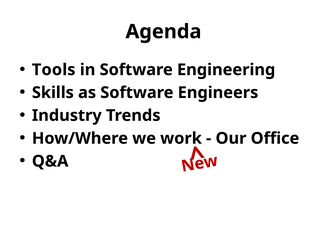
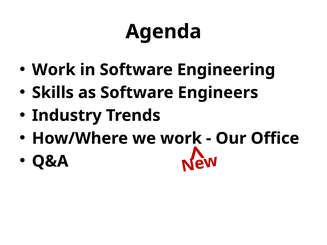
Tools: Tools -> Work (54, 70)
